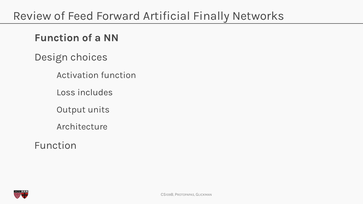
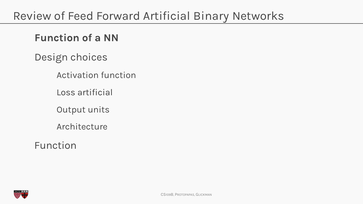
Finally: Finally -> Binary (211, 16)
Loss includes: includes -> artificial (95, 92)
